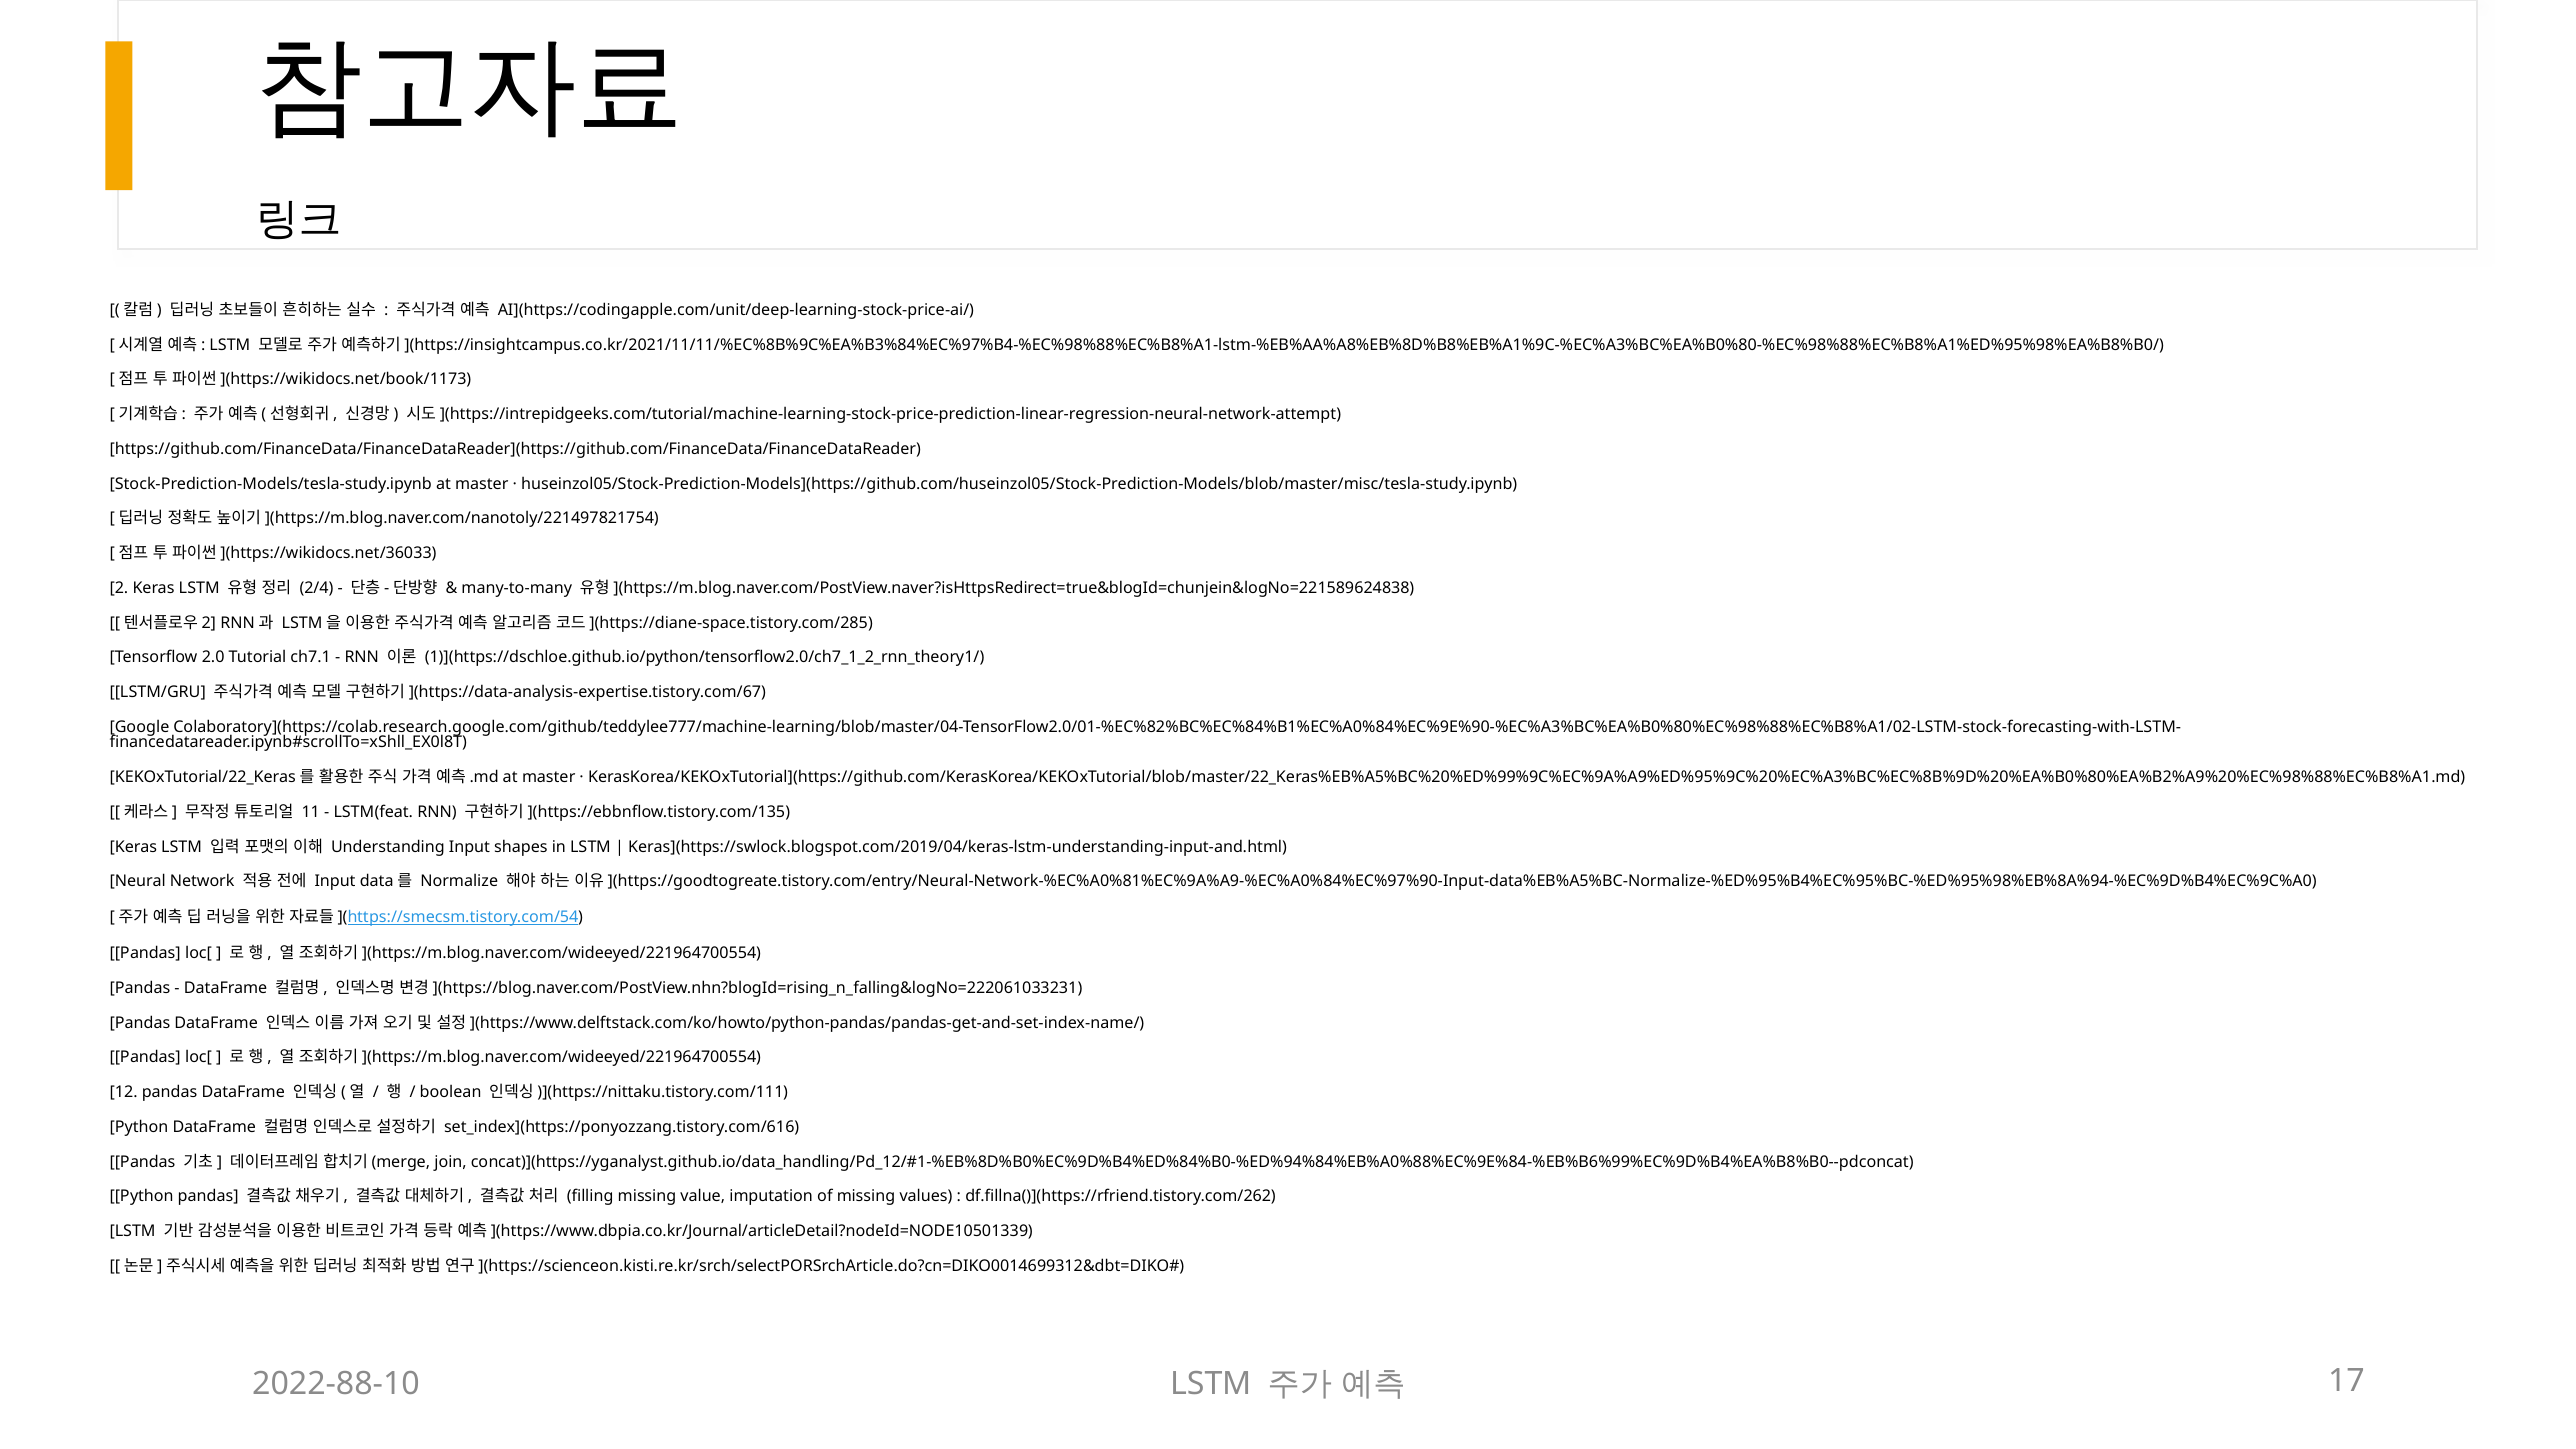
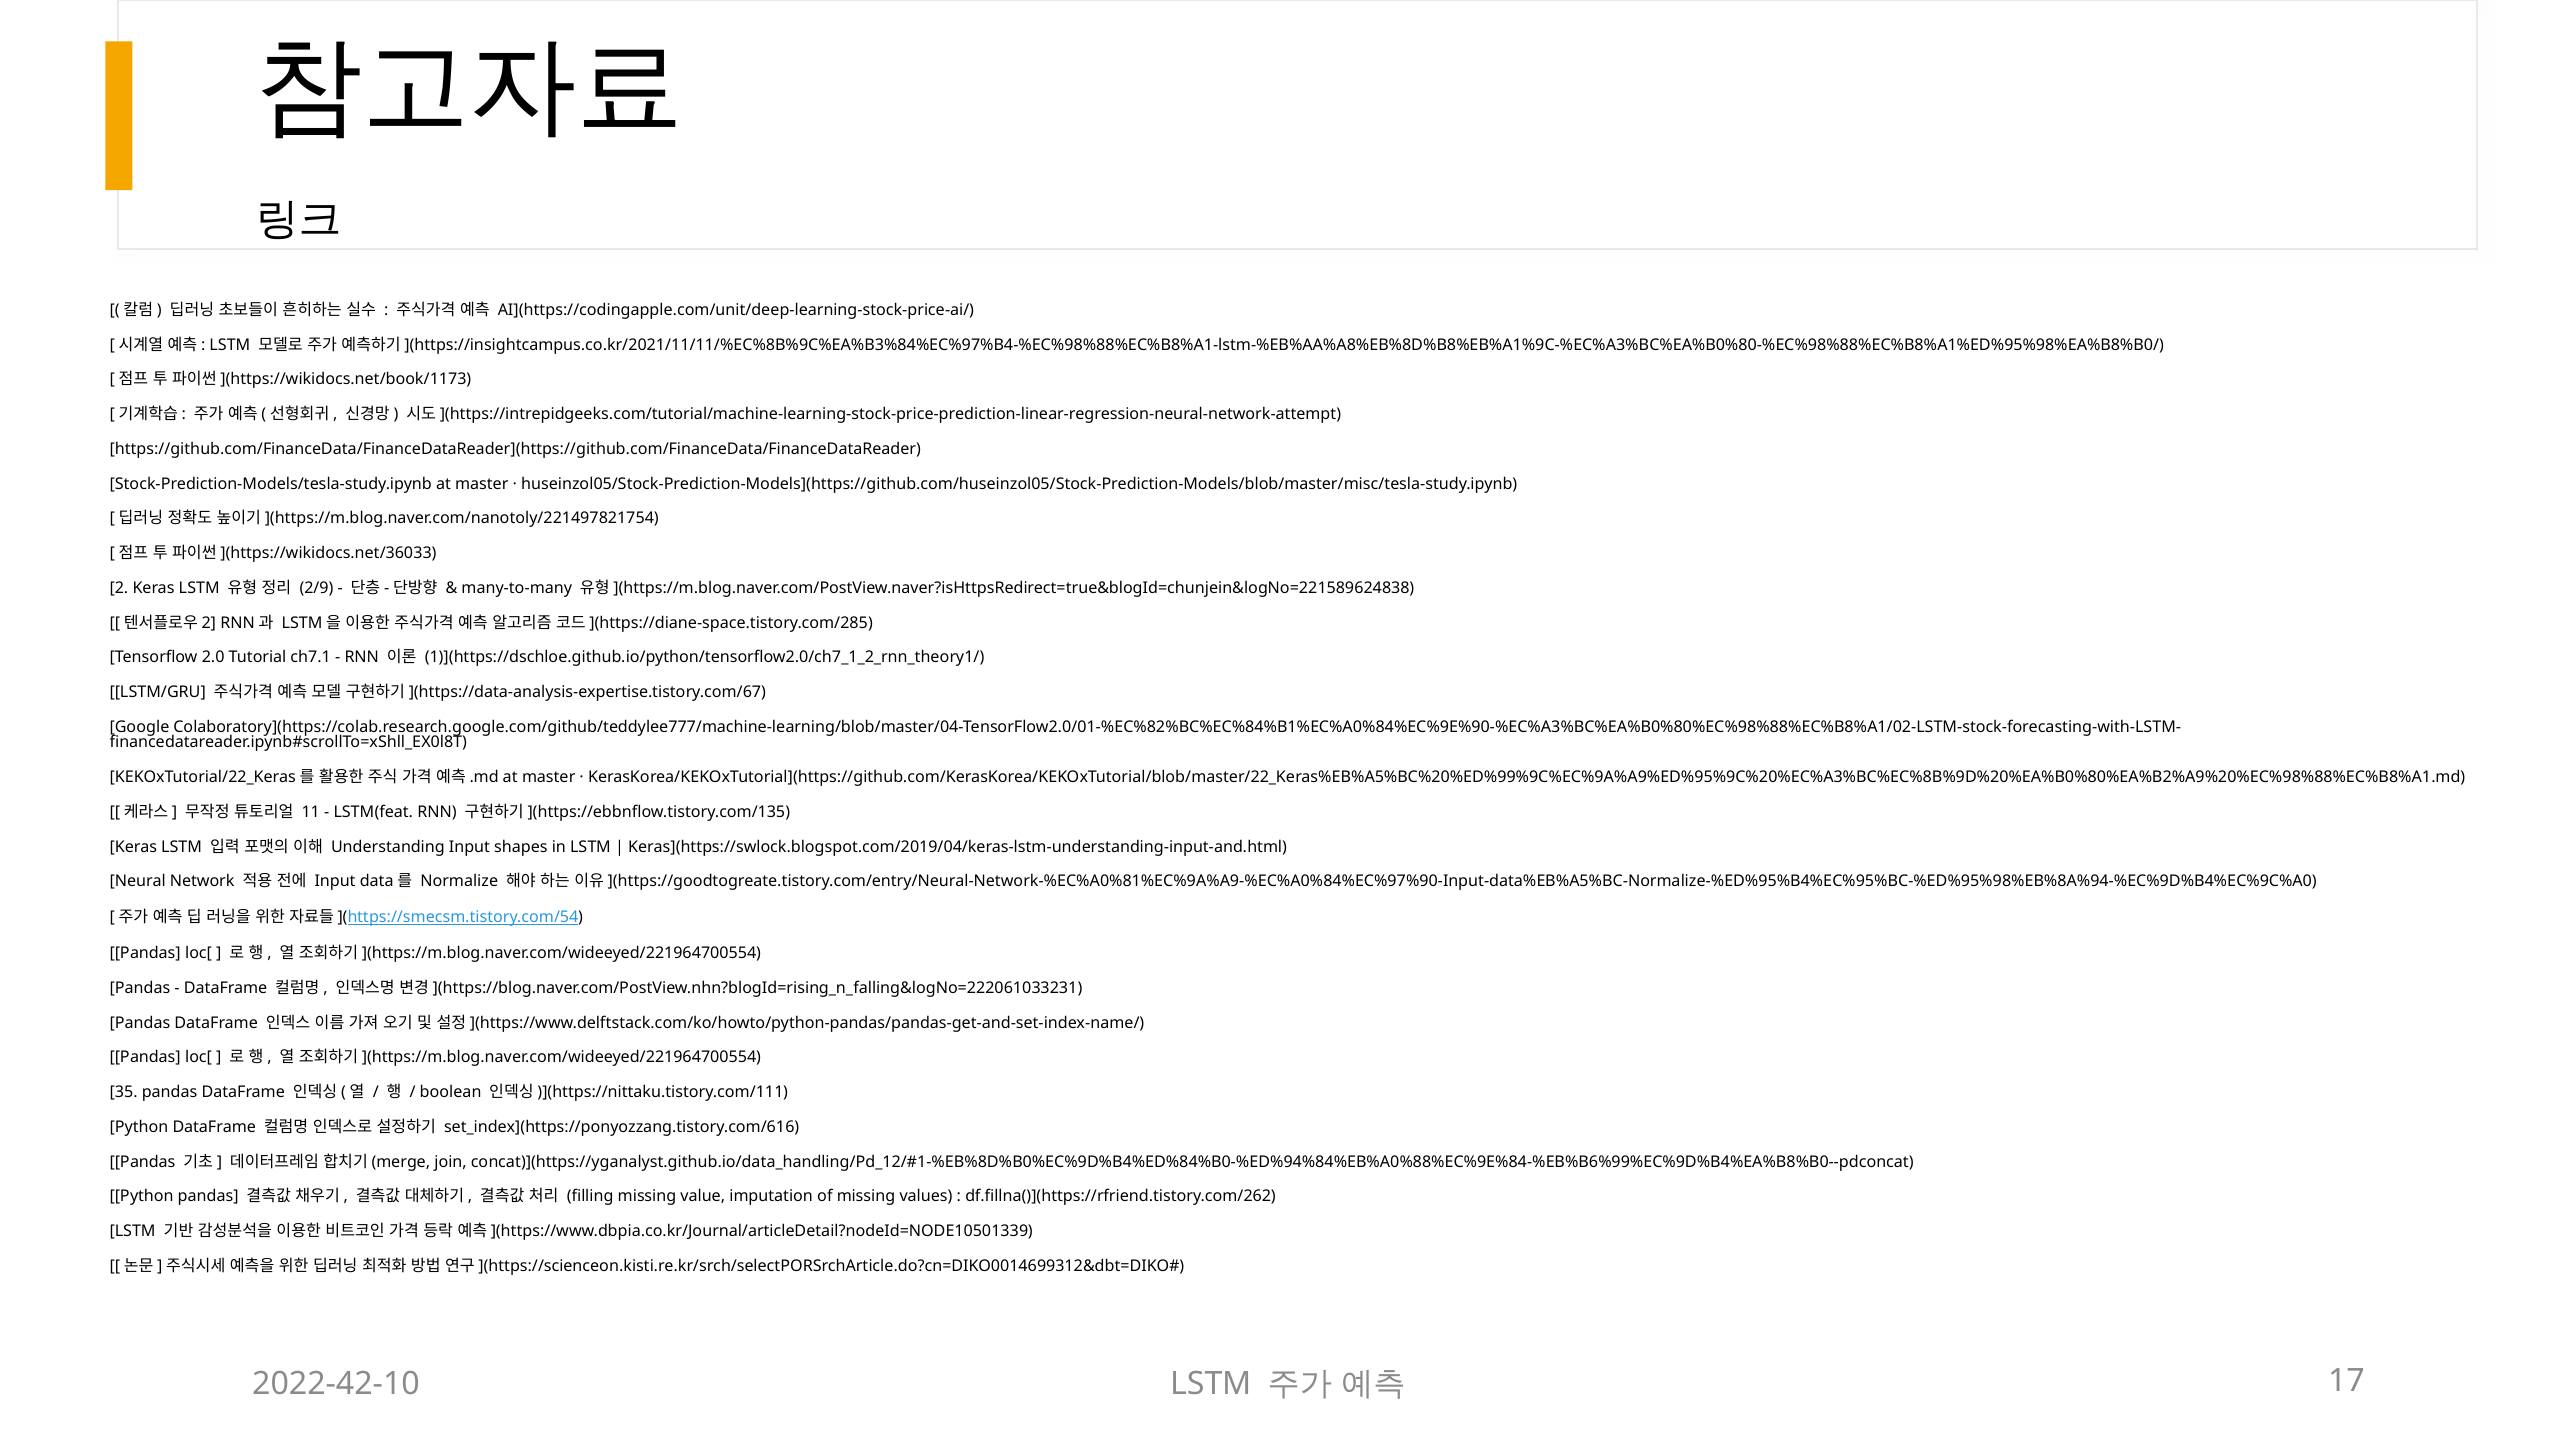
2/4: 2/4 -> 2/9 (316, 588)
12: 12 -> 35 (124, 1092)
2022-88-10: 2022-88-10 -> 2022-42-10 (336, 1384)
